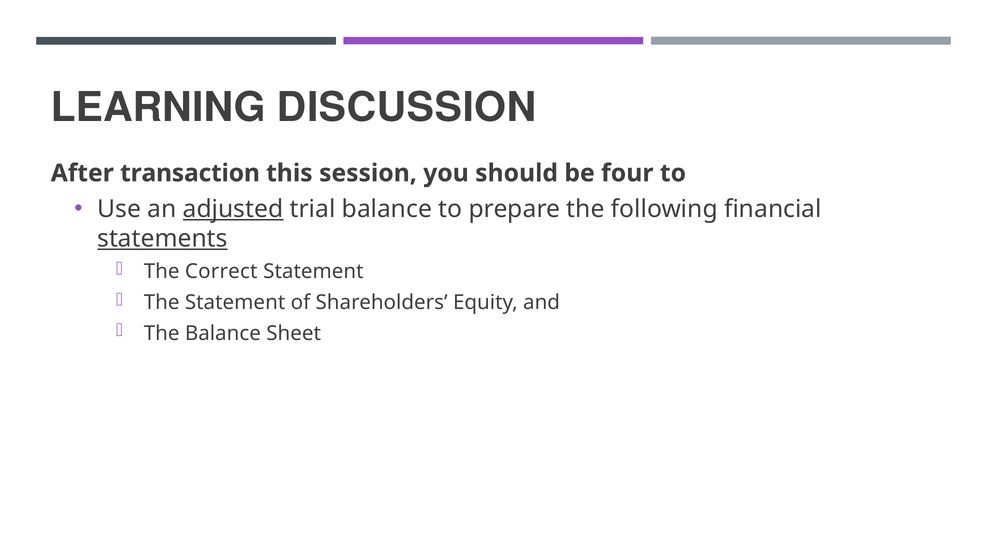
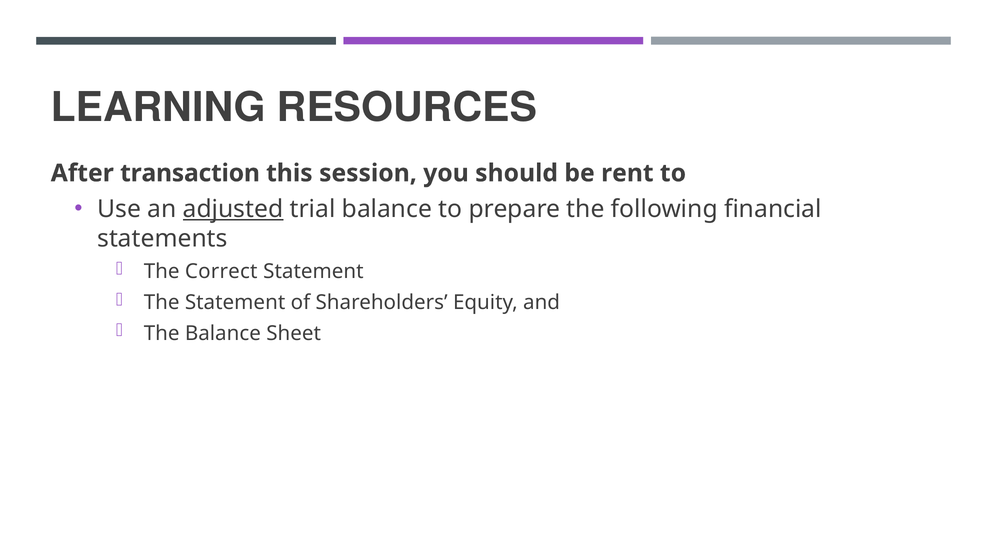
DISCUSSION: DISCUSSION -> RESOURCES (407, 108)
four: four -> rent (627, 173)
statements underline: present -> none (162, 239)
